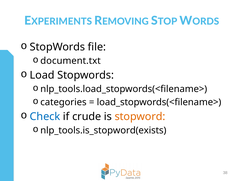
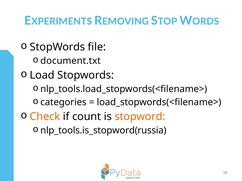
Check colour: blue -> orange (45, 117)
crude: crude -> count (87, 117)
nlp_tools.is_stopword(exists: nlp_tools.is_stopword(exists -> nlp_tools.is_stopword(russia (103, 131)
